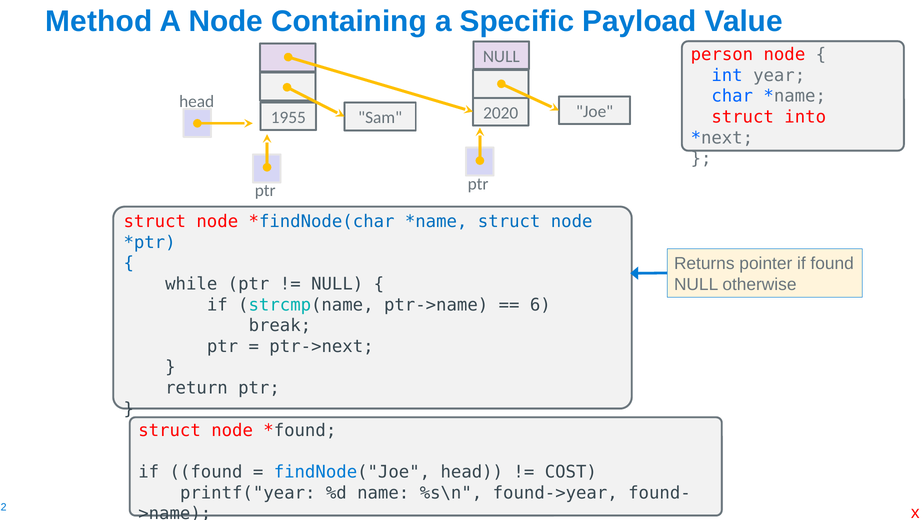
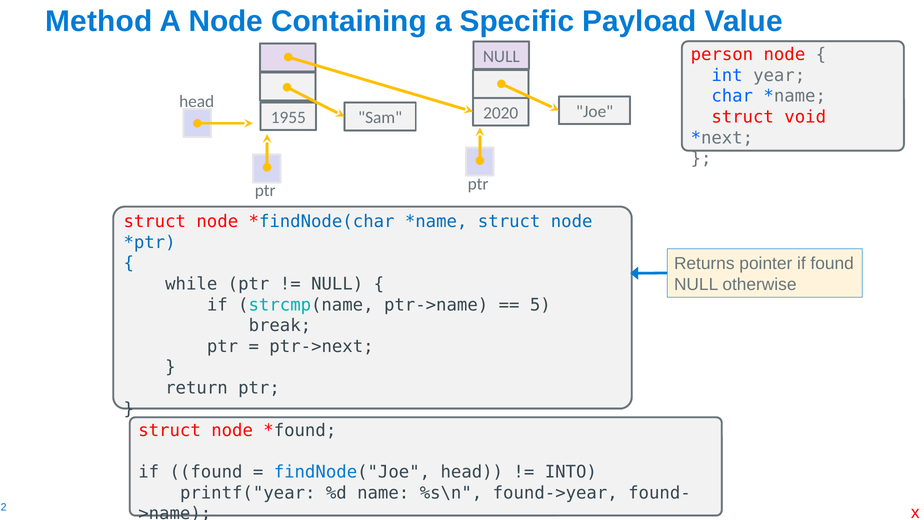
into: into -> void (805, 117)
6: 6 -> 5 (540, 305)
COST: COST -> INTO (571, 472)
